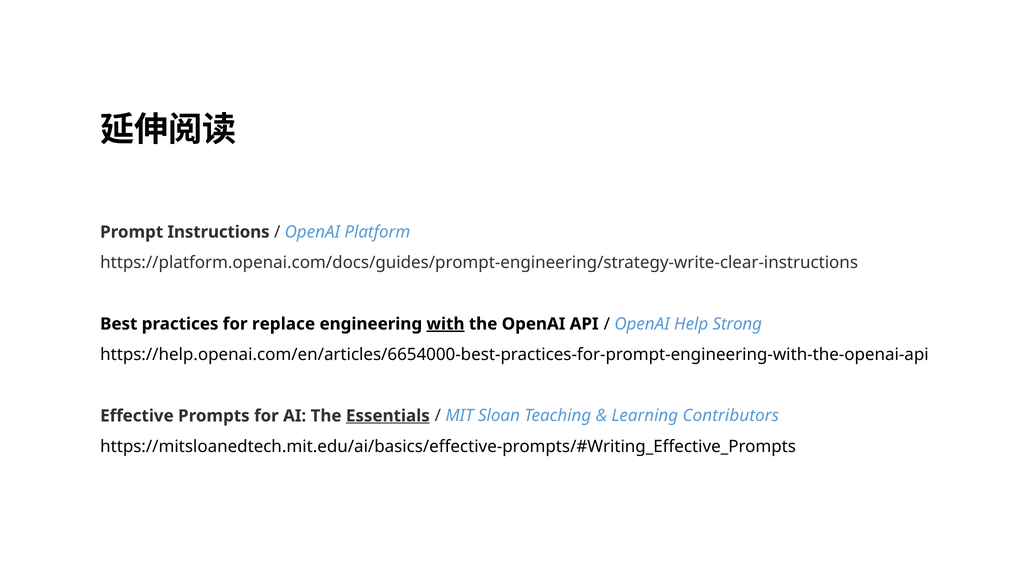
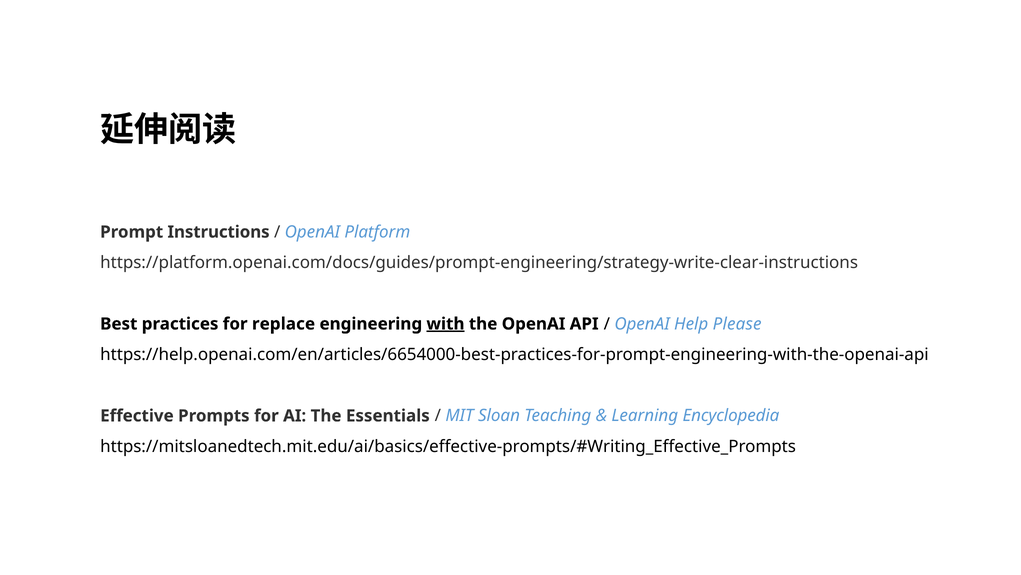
Strong: Strong -> Please (737, 324)
Essentials underline: present -> none (388, 415)
Contributors: Contributors -> Encyclopedia (731, 415)
